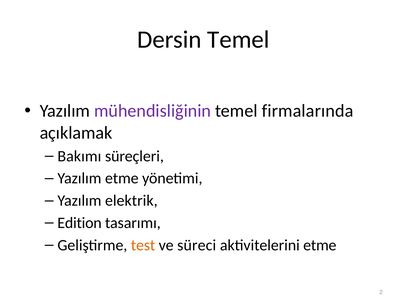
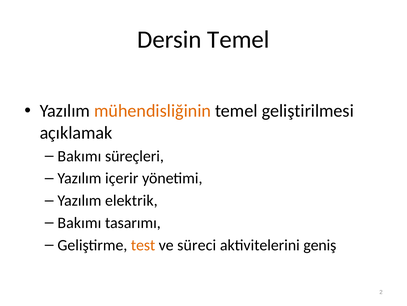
mühendisliğinin colour: purple -> orange (153, 111)
firmalarında: firmalarında -> geliştirilmesi (308, 111)
Yazılım etme: etme -> içerir (122, 178)
Edition: Edition -> Bakımı (79, 222)
aktivitelerini etme: etme -> geniş (320, 245)
